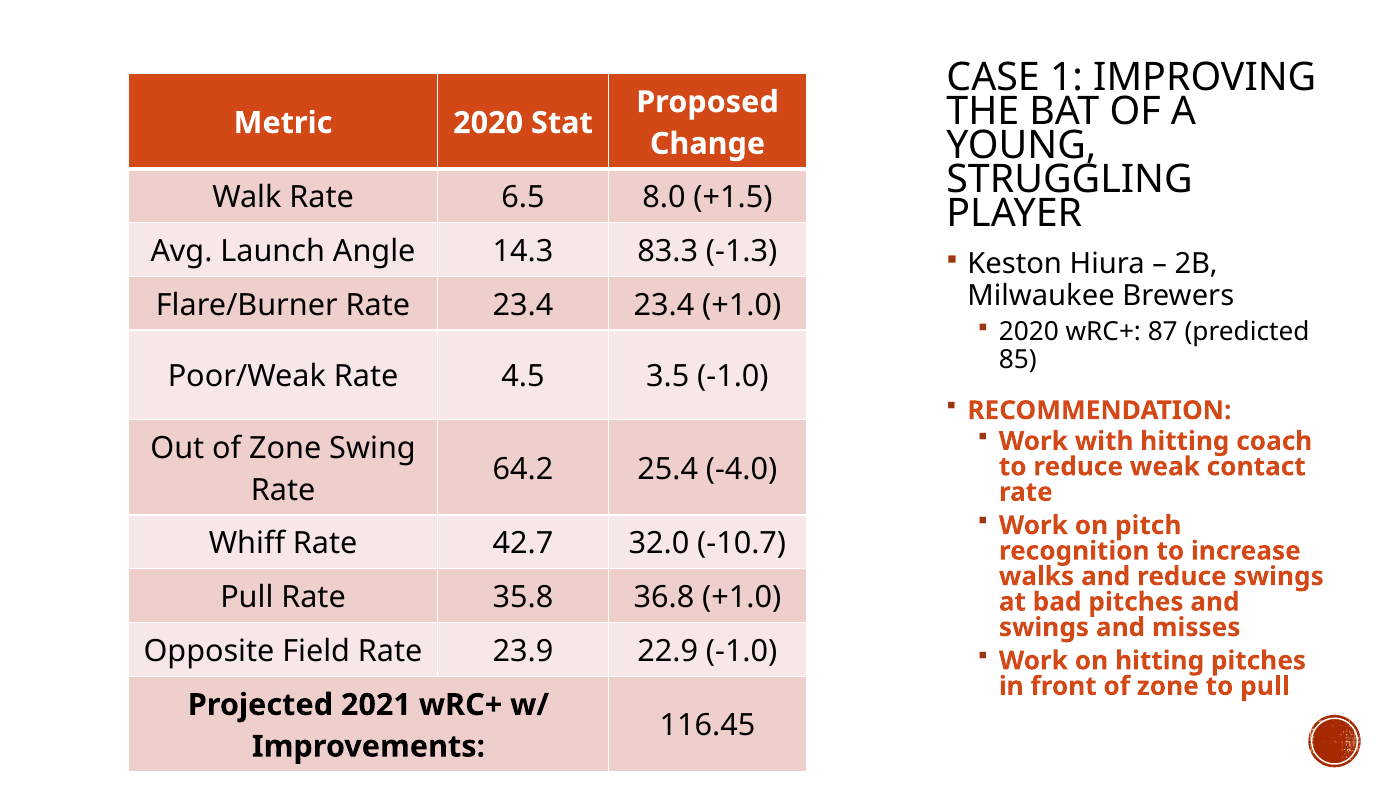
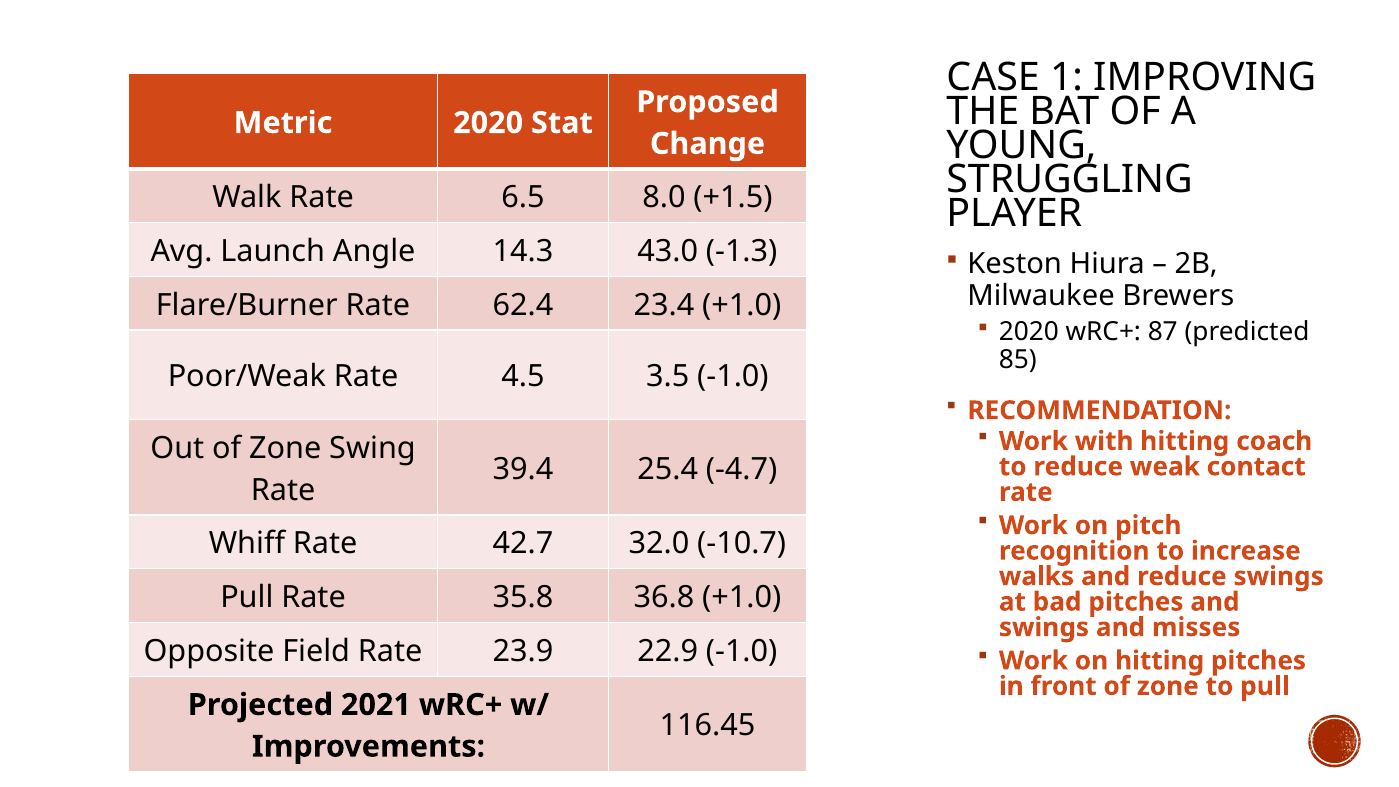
83.3: 83.3 -> 43.0 (668, 251)
Rate 23.4: 23.4 -> 62.4 (523, 305)
64.2: 64.2 -> 39.4 (523, 469)
-4.0: -4.0 -> -4.7 (742, 469)
